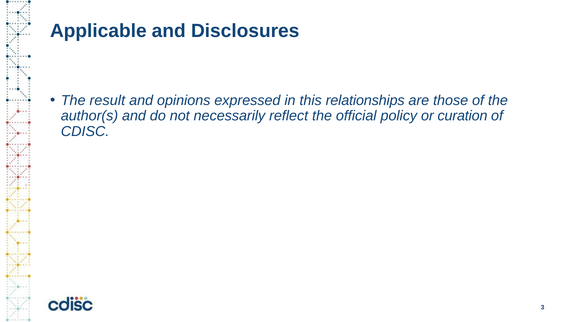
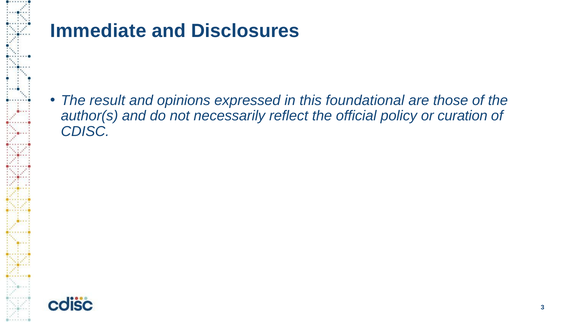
Applicable: Applicable -> Immediate (98, 31)
relationships: relationships -> foundational (365, 100)
